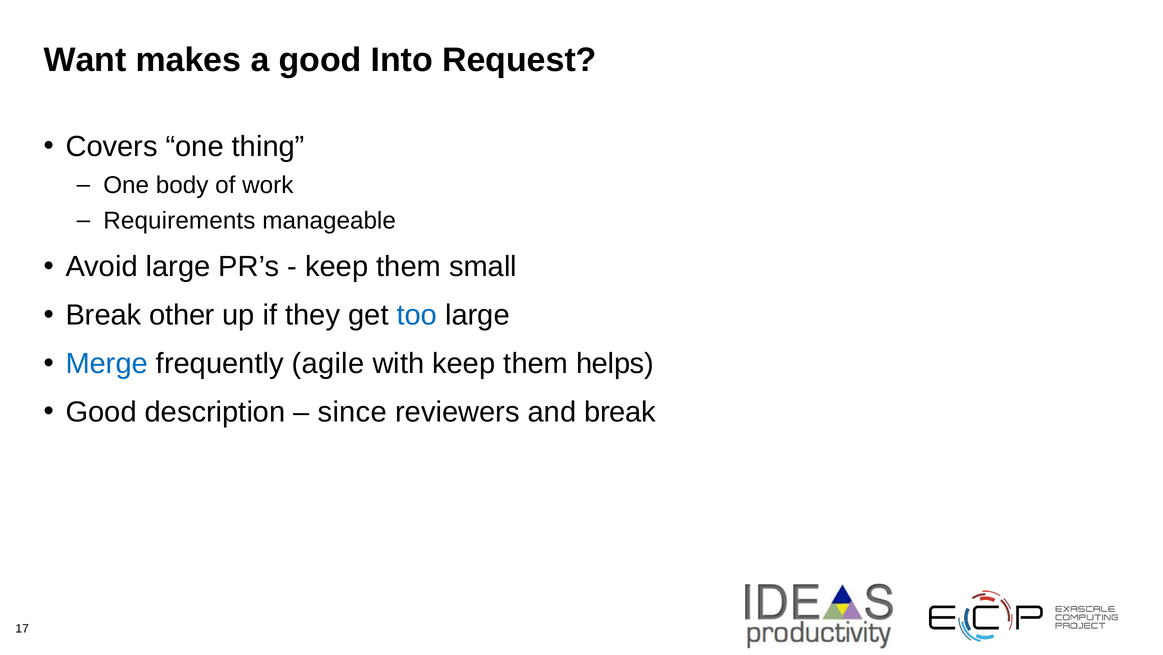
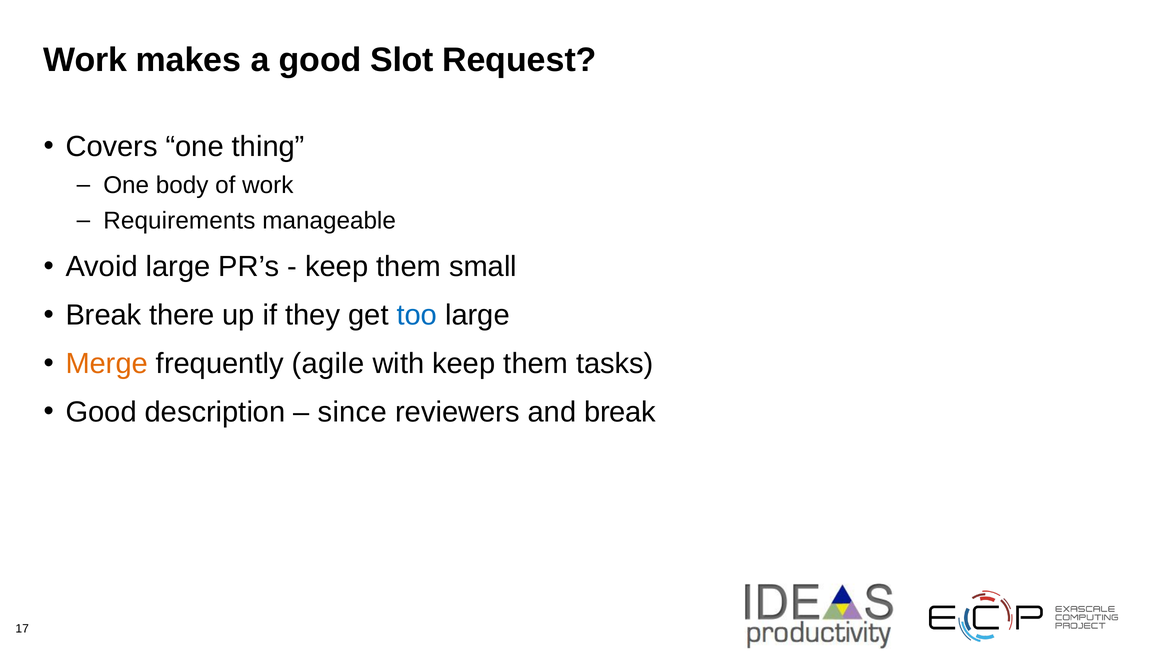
Want: Want -> Work (85, 60)
Into: Into -> Slot (402, 60)
other: other -> there (182, 315)
Merge colour: blue -> orange (107, 363)
helps: helps -> tasks (615, 363)
